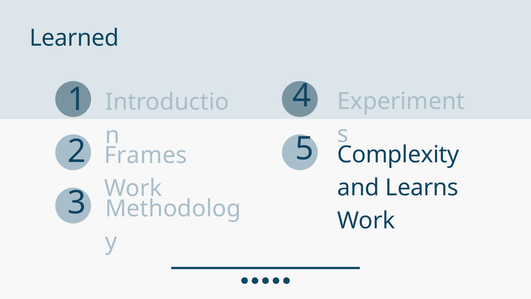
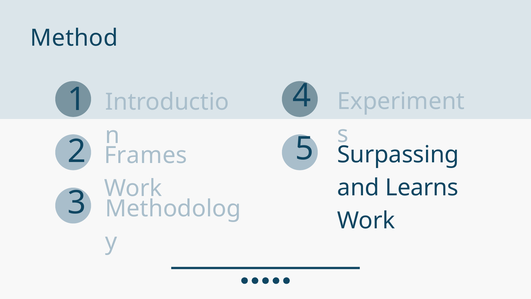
Learned: Learned -> Method (74, 38)
Complexity: Complexity -> Surpassing (398, 154)
